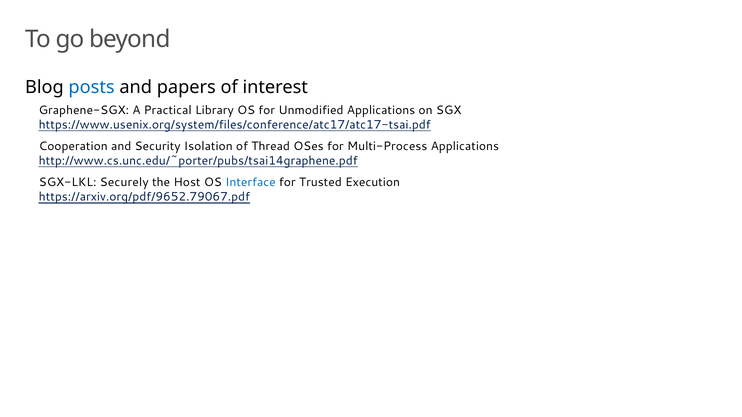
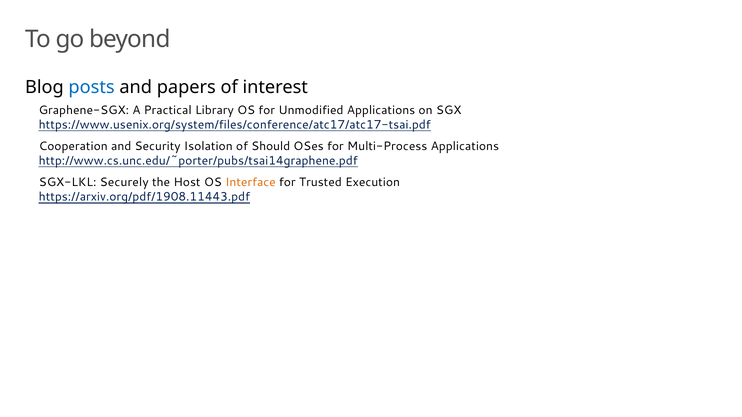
Thread: Thread -> Should (271, 146)
Interface colour: blue -> orange (250, 183)
https://arxiv.org/pdf/9652.79067.pdf: https://arxiv.org/pdf/9652.79067.pdf -> https://arxiv.org/pdf/1908.11443.pdf (144, 197)
